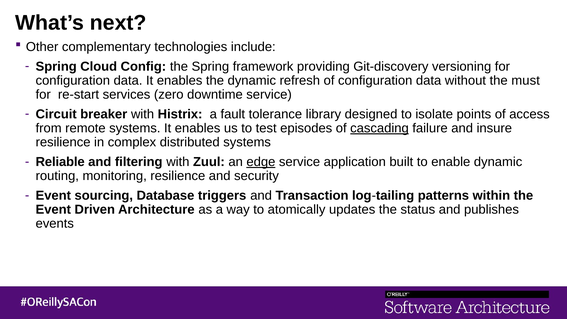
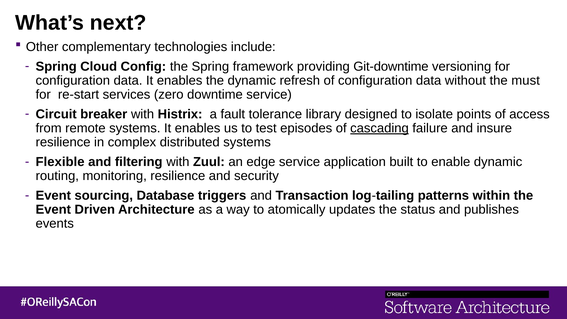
Git-discovery: Git-discovery -> Git-downtime (391, 66)
Reliable: Reliable -> Flexible (60, 162)
edge underline: present -> none (261, 162)
